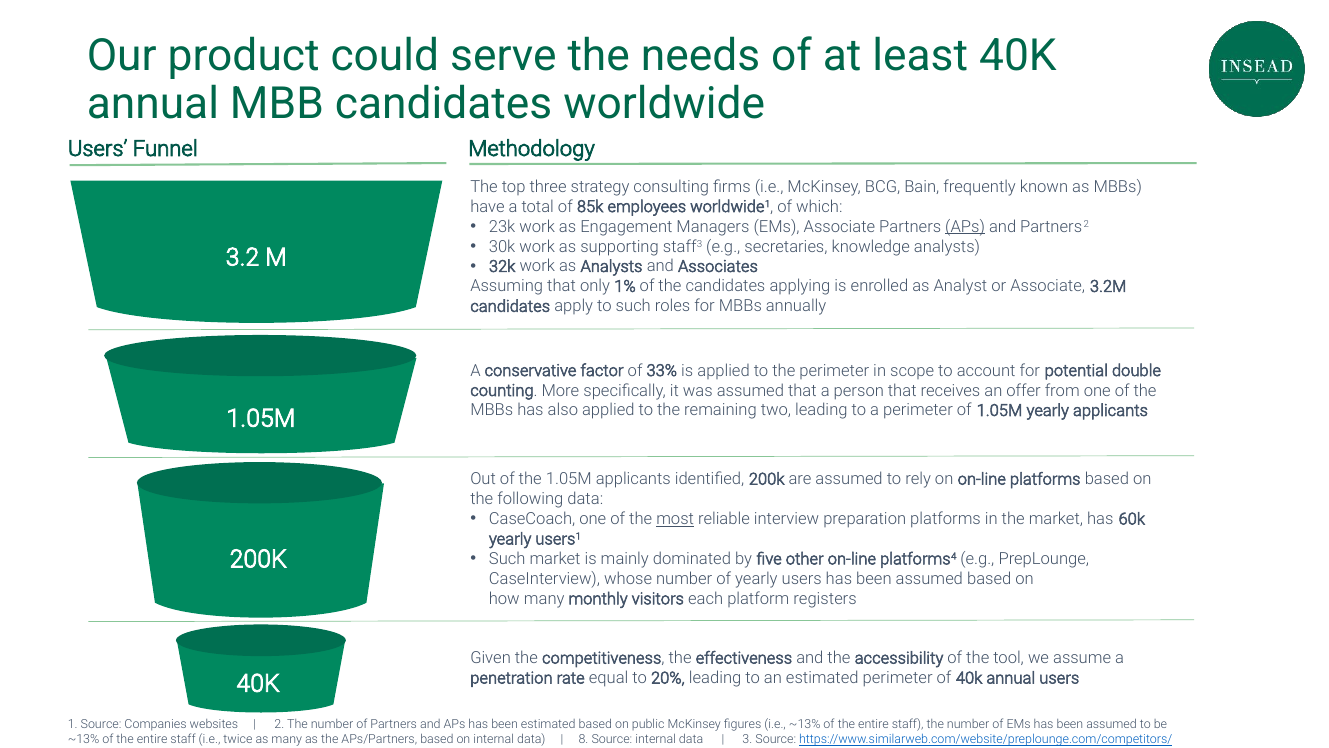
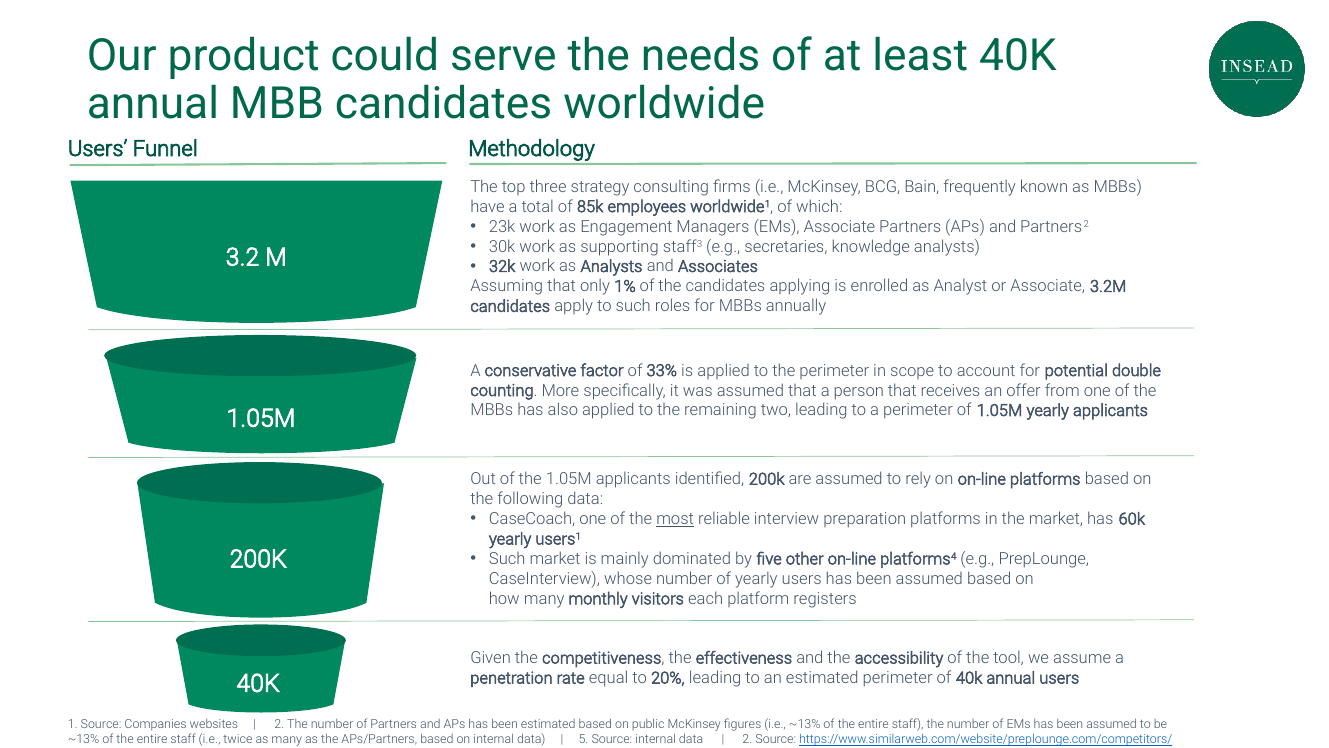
APs underline: present -> none (965, 226)
8: 8 -> 5 (584, 739)
3: 3 -> 2 (747, 739)
